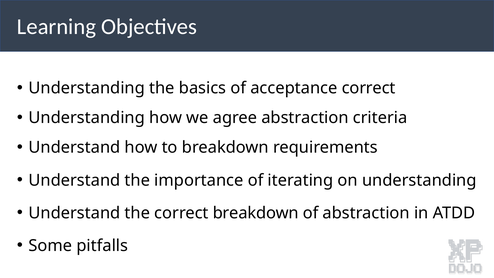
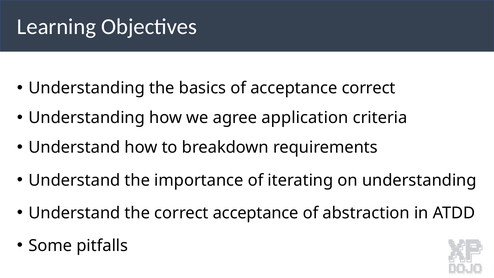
agree abstraction: abstraction -> application (305, 118)
correct breakdown: breakdown -> acceptance (256, 213)
